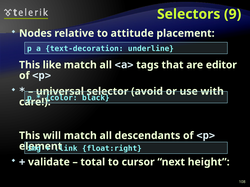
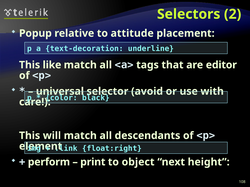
9: 9 -> 2 (233, 14)
Nodes: Nodes -> Popup (35, 33)
validate: validate -> perform (49, 162)
total: total -> print (93, 162)
cursor: cursor -> object (138, 162)
